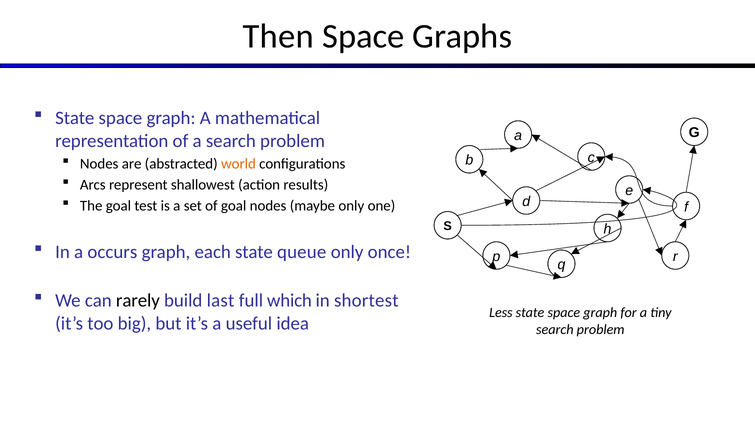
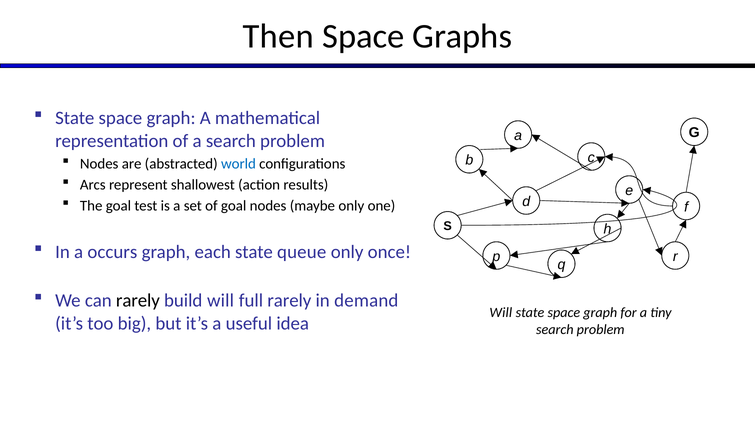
world colour: orange -> blue (238, 164)
build last: last -> will (221, 300)
full which: which -> rarely (289, 300)
shortest: shortest -> demand (366, 300)
Less: Less -> Will (501, 312)
